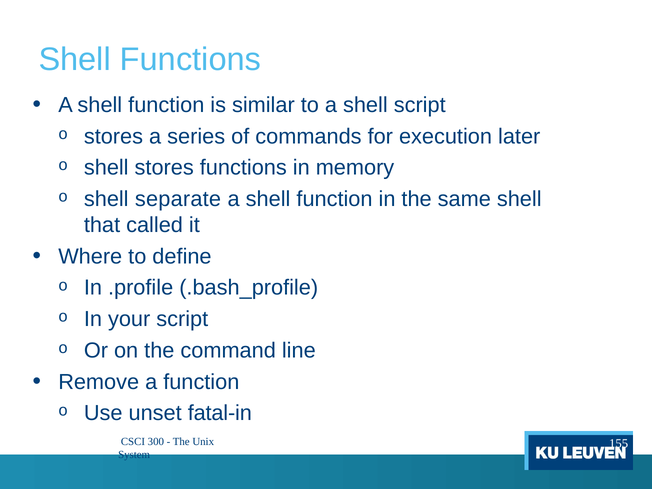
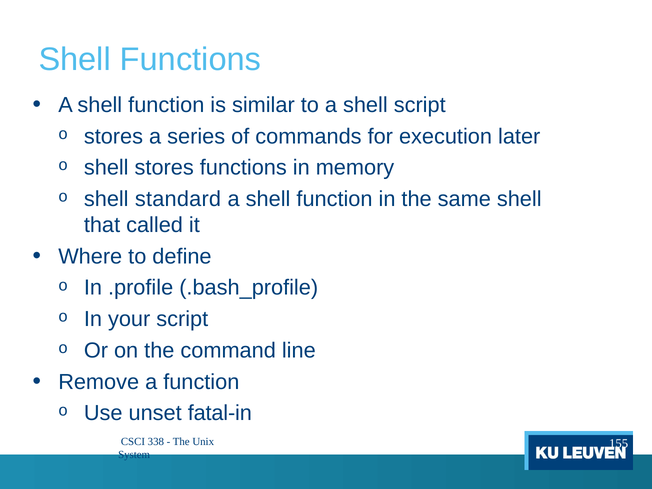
separate: separate -> standard (178, 199)
300: 300 -> 338 (156, 442)
